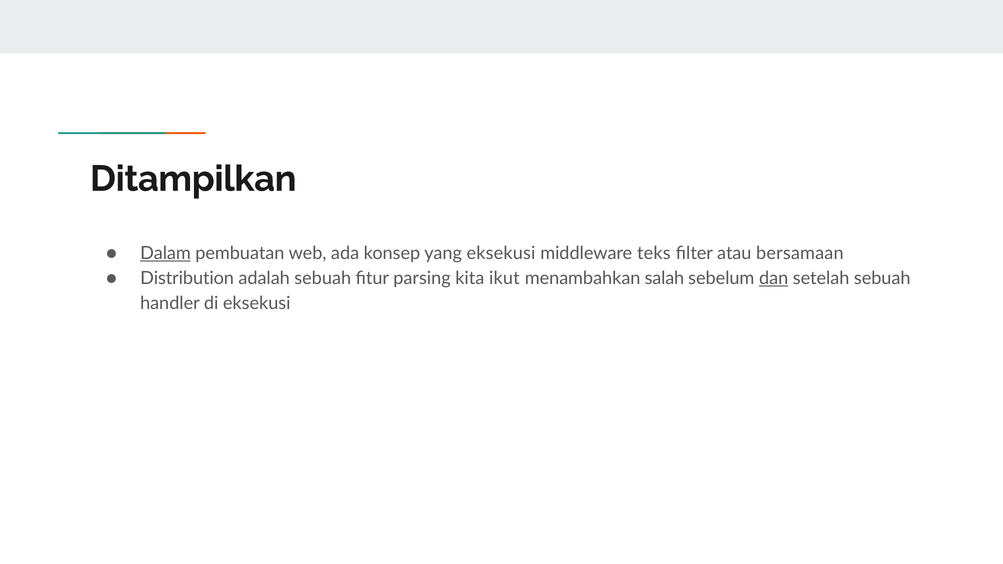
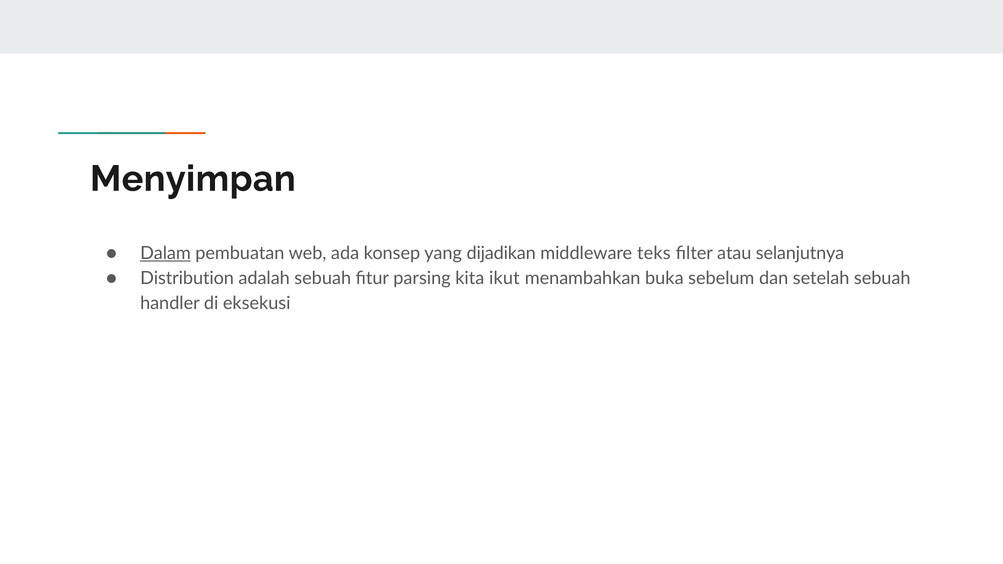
Ditampilkan: Ditampilkan -> Menyimpan (193, 179)
yang eksekusi: eksekusi -> dijadikan (501, 253)
bersamaan: bersamaan -> selanjutnya (800, 253)
salah: salah -> buka (664, 278)
dan underline: present -> none (774, 278)
